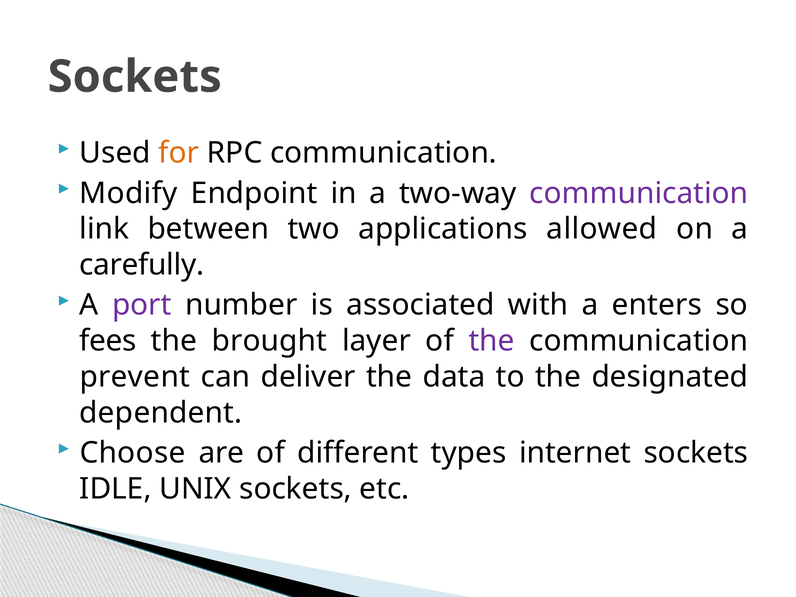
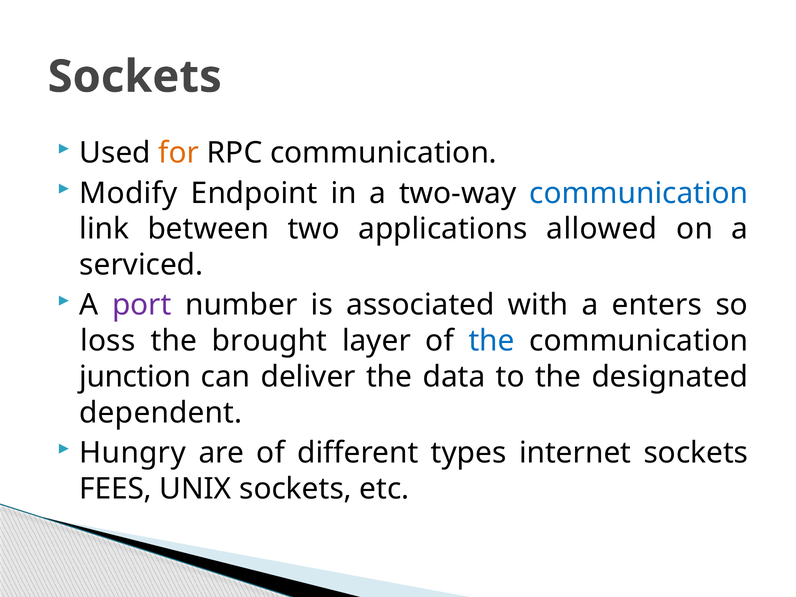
communication colour: purple -> blue (639, 193)
carefully: carefully -> serviced (141, 265)
fees: fees -> loss (108, 341)
the colour: purple -> blue (492, 341)
prevent: prevent -> junction (135, 377)
Choose: Choose -> Hungry (133, 453)
IDLE: IDLE -> FEES (116, 489)
